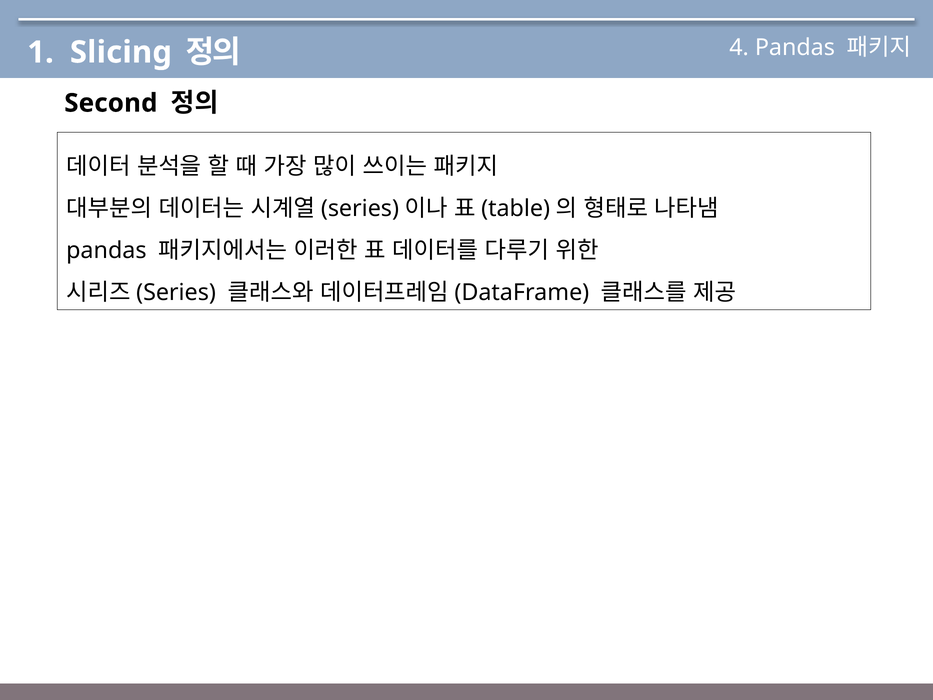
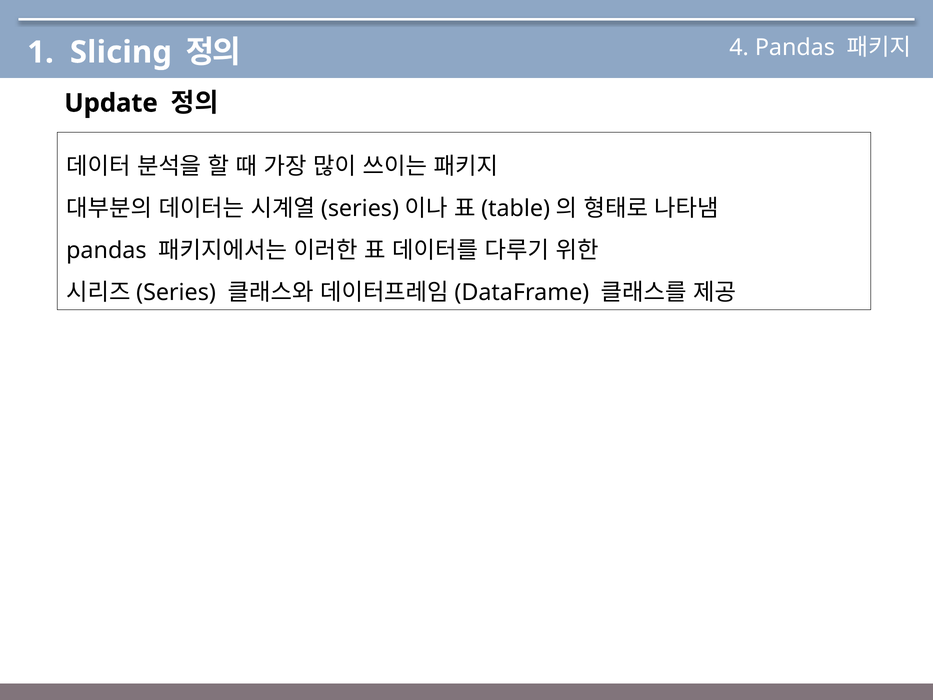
Second: Second -> Update (111, 103)
